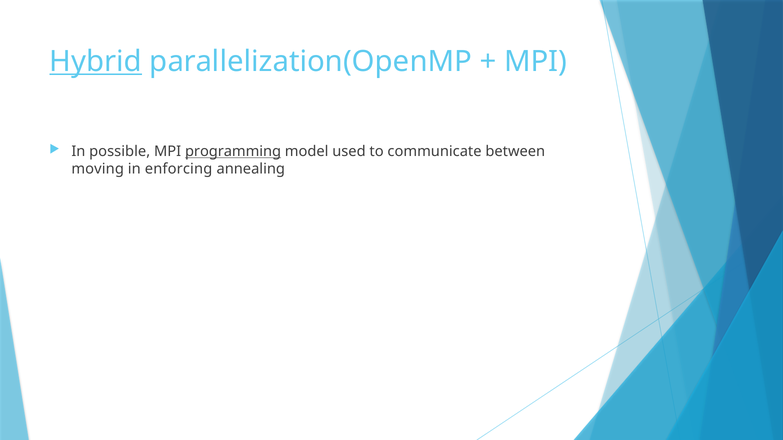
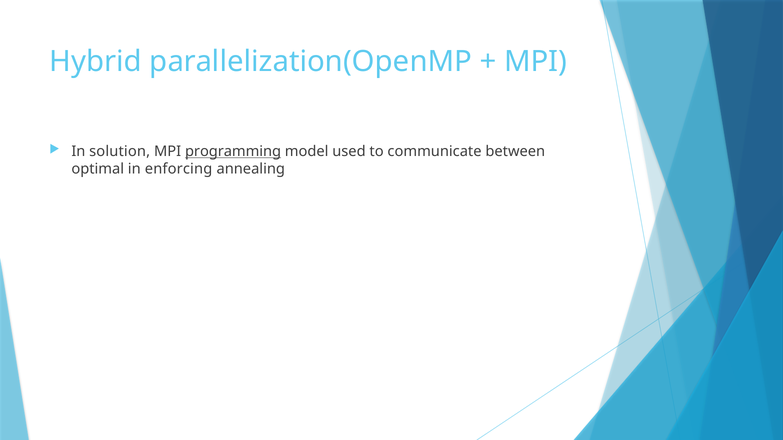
Hybrid underline: present -> none (96, 62)
possible: possible -> solution (120, 152)
moving: moving -> optimal (98, 169)
